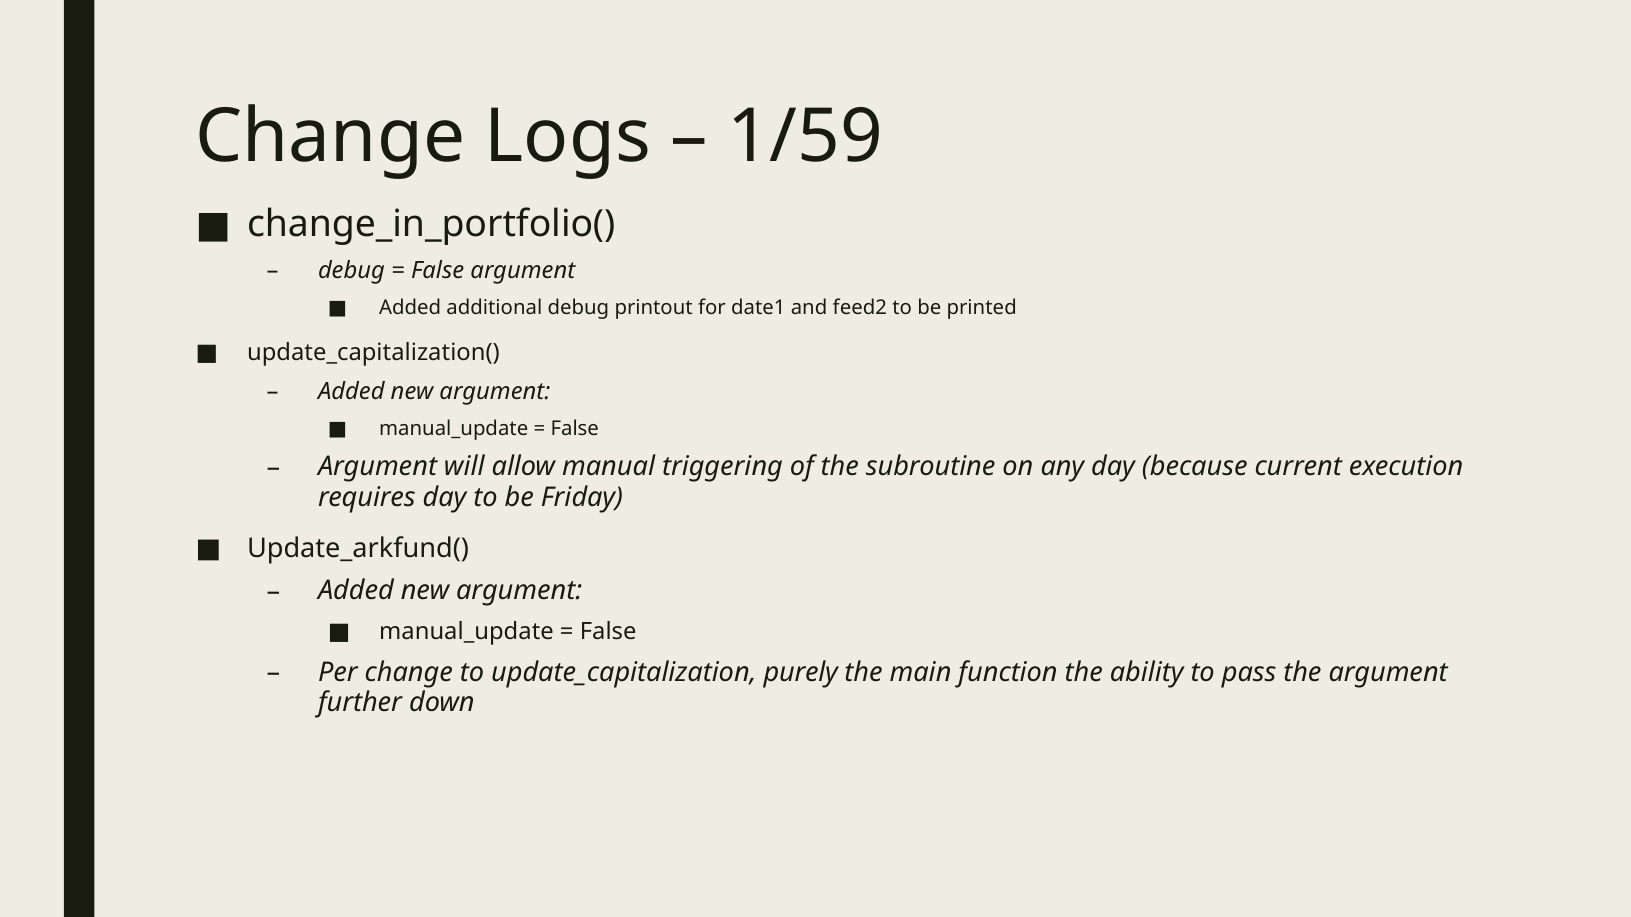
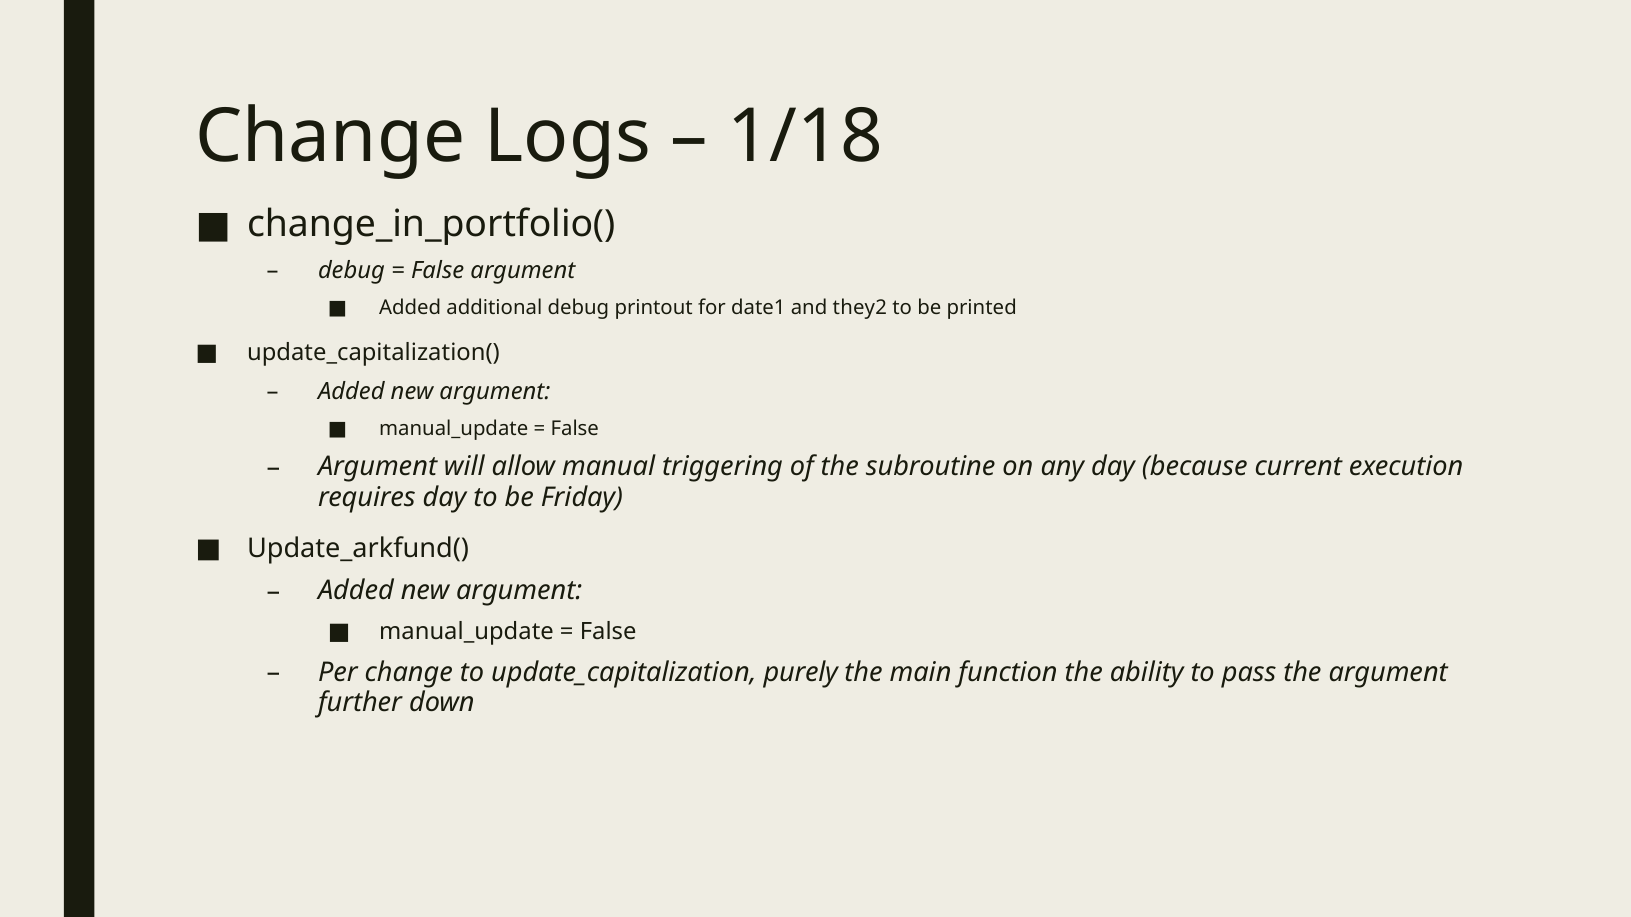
1/59: 1/59 -> 1/18 (805, 137)
feed2: feed2 -> they2 (860, 308)
